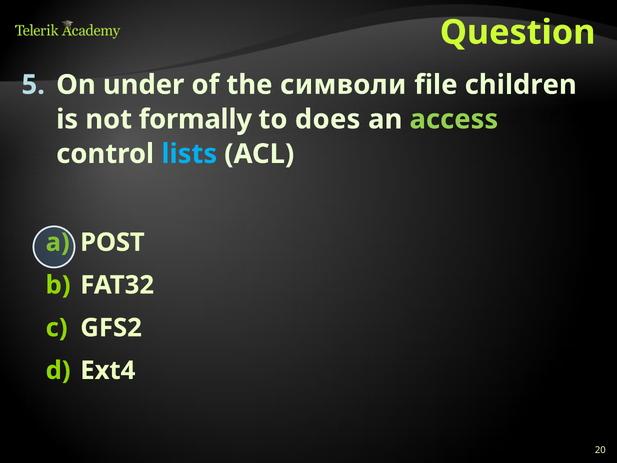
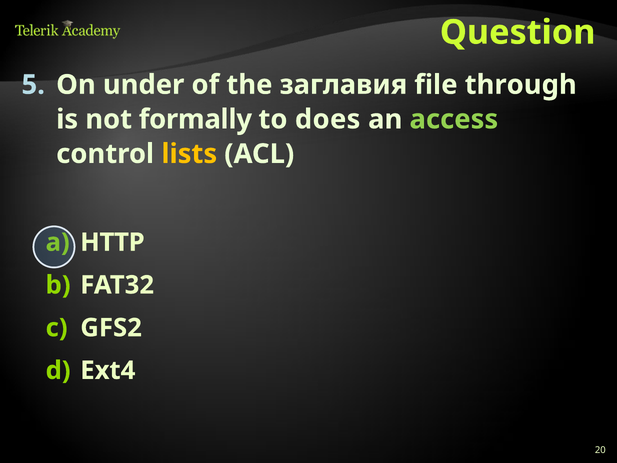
символи: символи -> заглавия (343, 85)
children: children -> through (521, 85)
lists colour: light blue -> yellow (189, 154)
POST: POST -> HTTP (112, 242)
